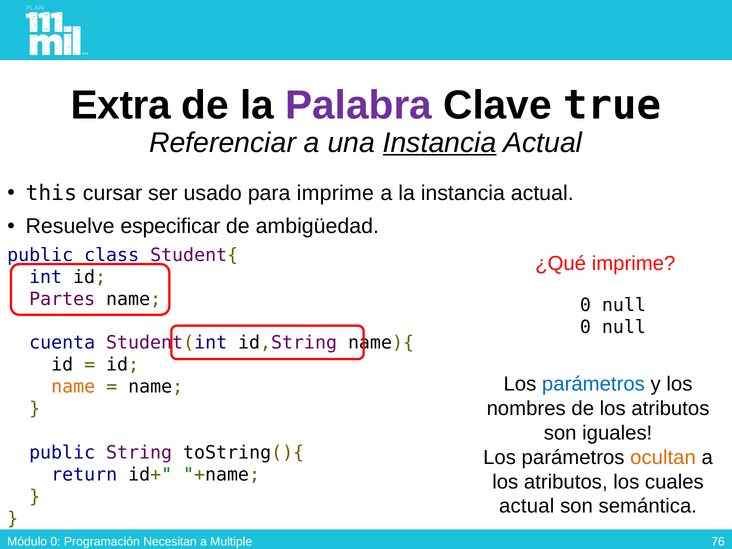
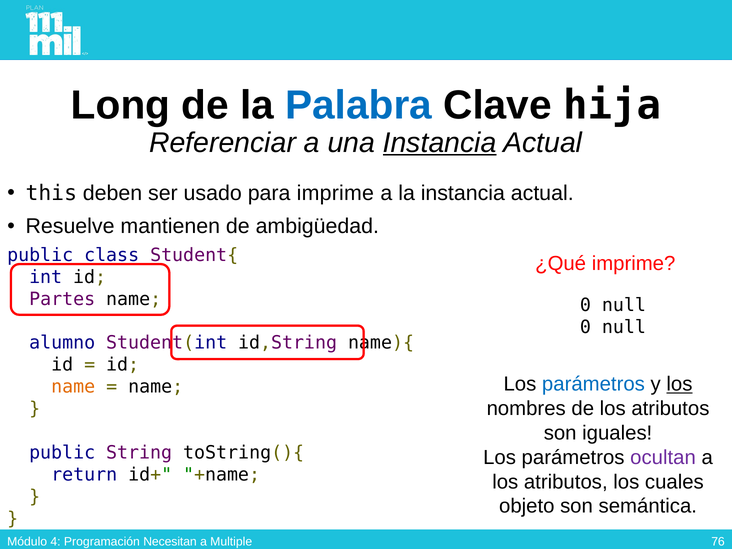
Extra: Extra -> Long (121, 105)
Palabra colour: purple -> blue (359, 105)
true: true -> hija (612, 105)
cursar: cursar -> deben (112, 193)
especificar: especificar -> mantienen (170, 226)
cuenta: cuenta -> alumno (62, 343)
los underline: none -> present (679, 384)
ocultan colour: orange -> purple (663, 457)
actual: actual -> objeto (527, 506)
Módulo 0: 0 -> 4 (56, 542)
